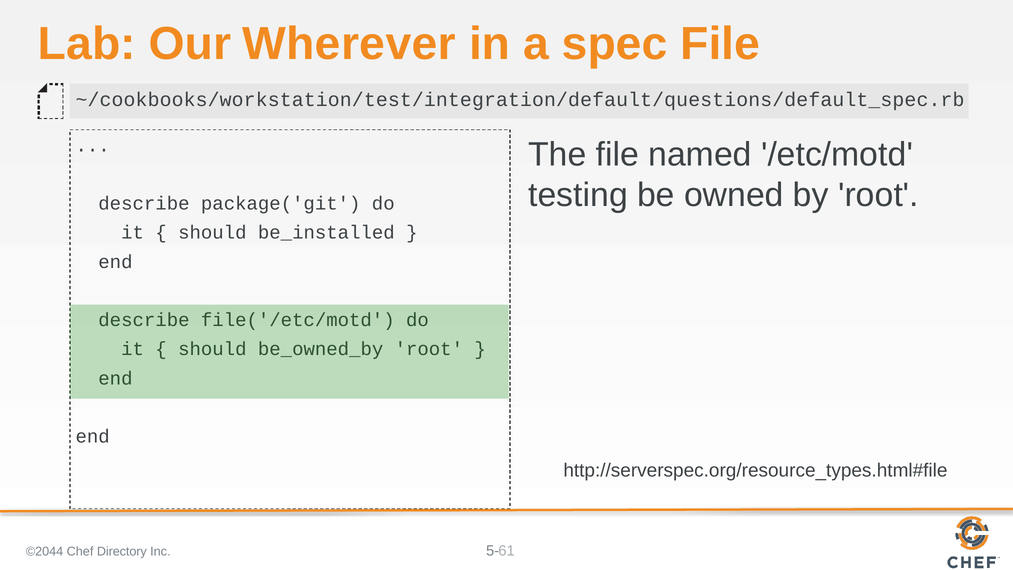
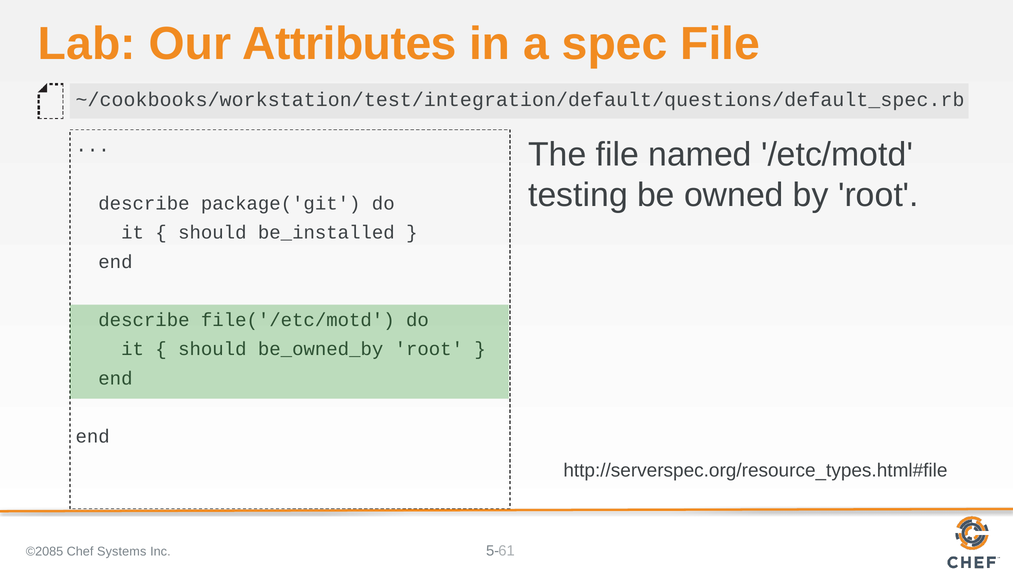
Wherever: Wherever -> Attributes (349, 44)
©2044: ©2044 -> ©2085 (45, 551)
Directory: Directory -> Systems (122, 551)
